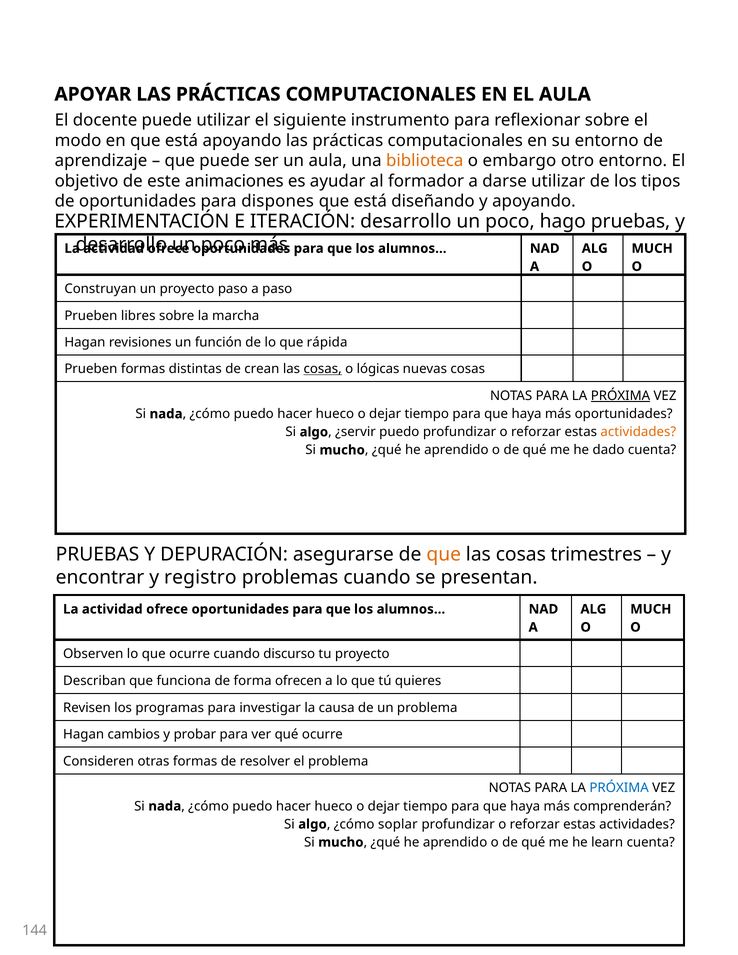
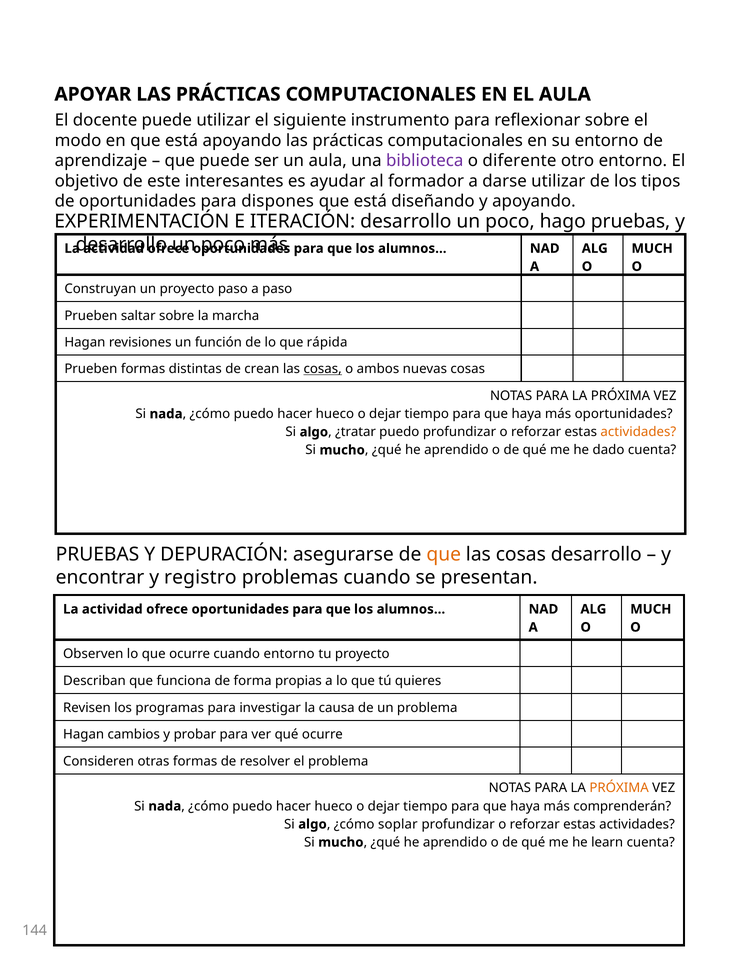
biblioteca colour: orange -> purple (425, 161)
embargo: embargo -> diferente (519, 161)
animaciones: animaciones -> interesantes (234, 181)
libres: libres -> saltar (138, 316)
lógicas: lógicas -> ambos (378, 369)
PRÓXIMA underline: present -> none (620, 396)
¿servir: ¿servir -> ¿tratar (356, 432)
cosas trimestres: trimestres -> desarrollo (596, 554)
cuando discurso: discurso -> entorno (289, 654)
ofrecen: ofrecen -> propias (298, 681)
PRÓXIMA colour: blue -> orange (619, 788)
